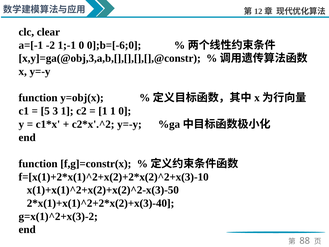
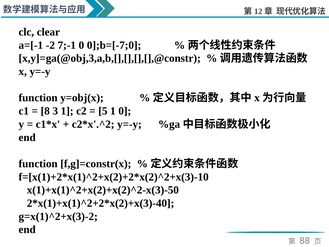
1;-1: 1;-1 -> 7;-1 (67, 45)
0];b=[-6;0: 0];b=[-6;0 -> 0];b=[-7;0 (114, 45)
5: 5 -> 8 (45, 111)
1: 1 -> 5 (103, 111)
